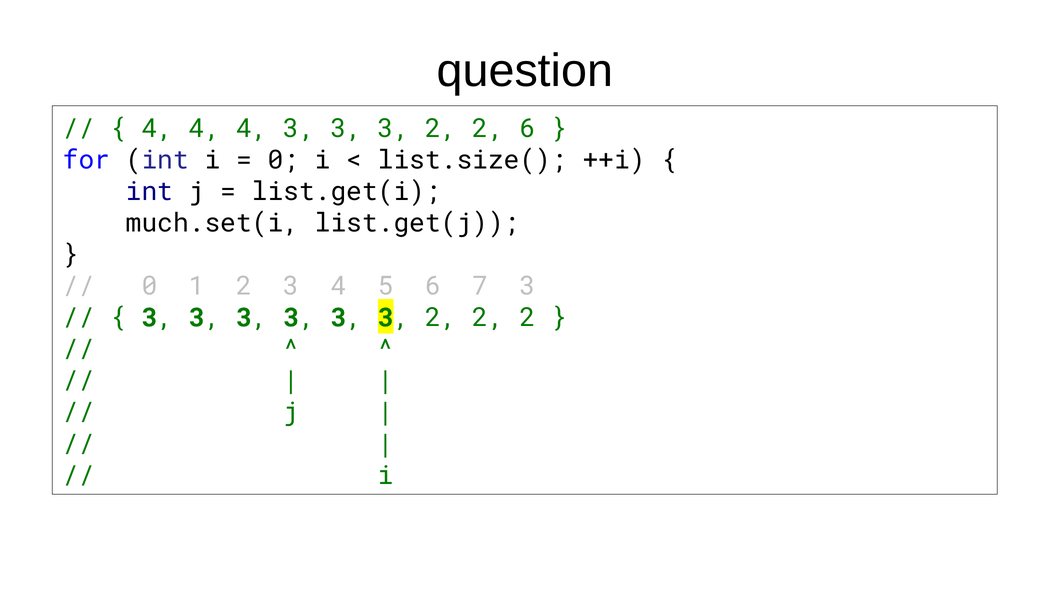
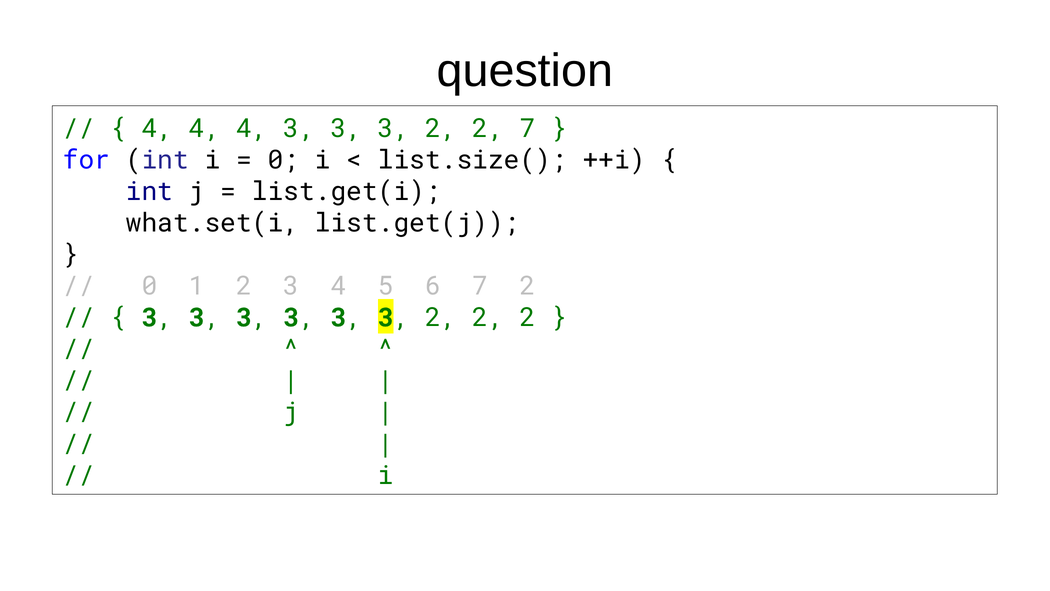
2 6: 6 -> 7 (527, 129)
much.set(i: much.set(i -> what.set(i (212, 223)
7 3: 3 -> 2 (527, 286)
